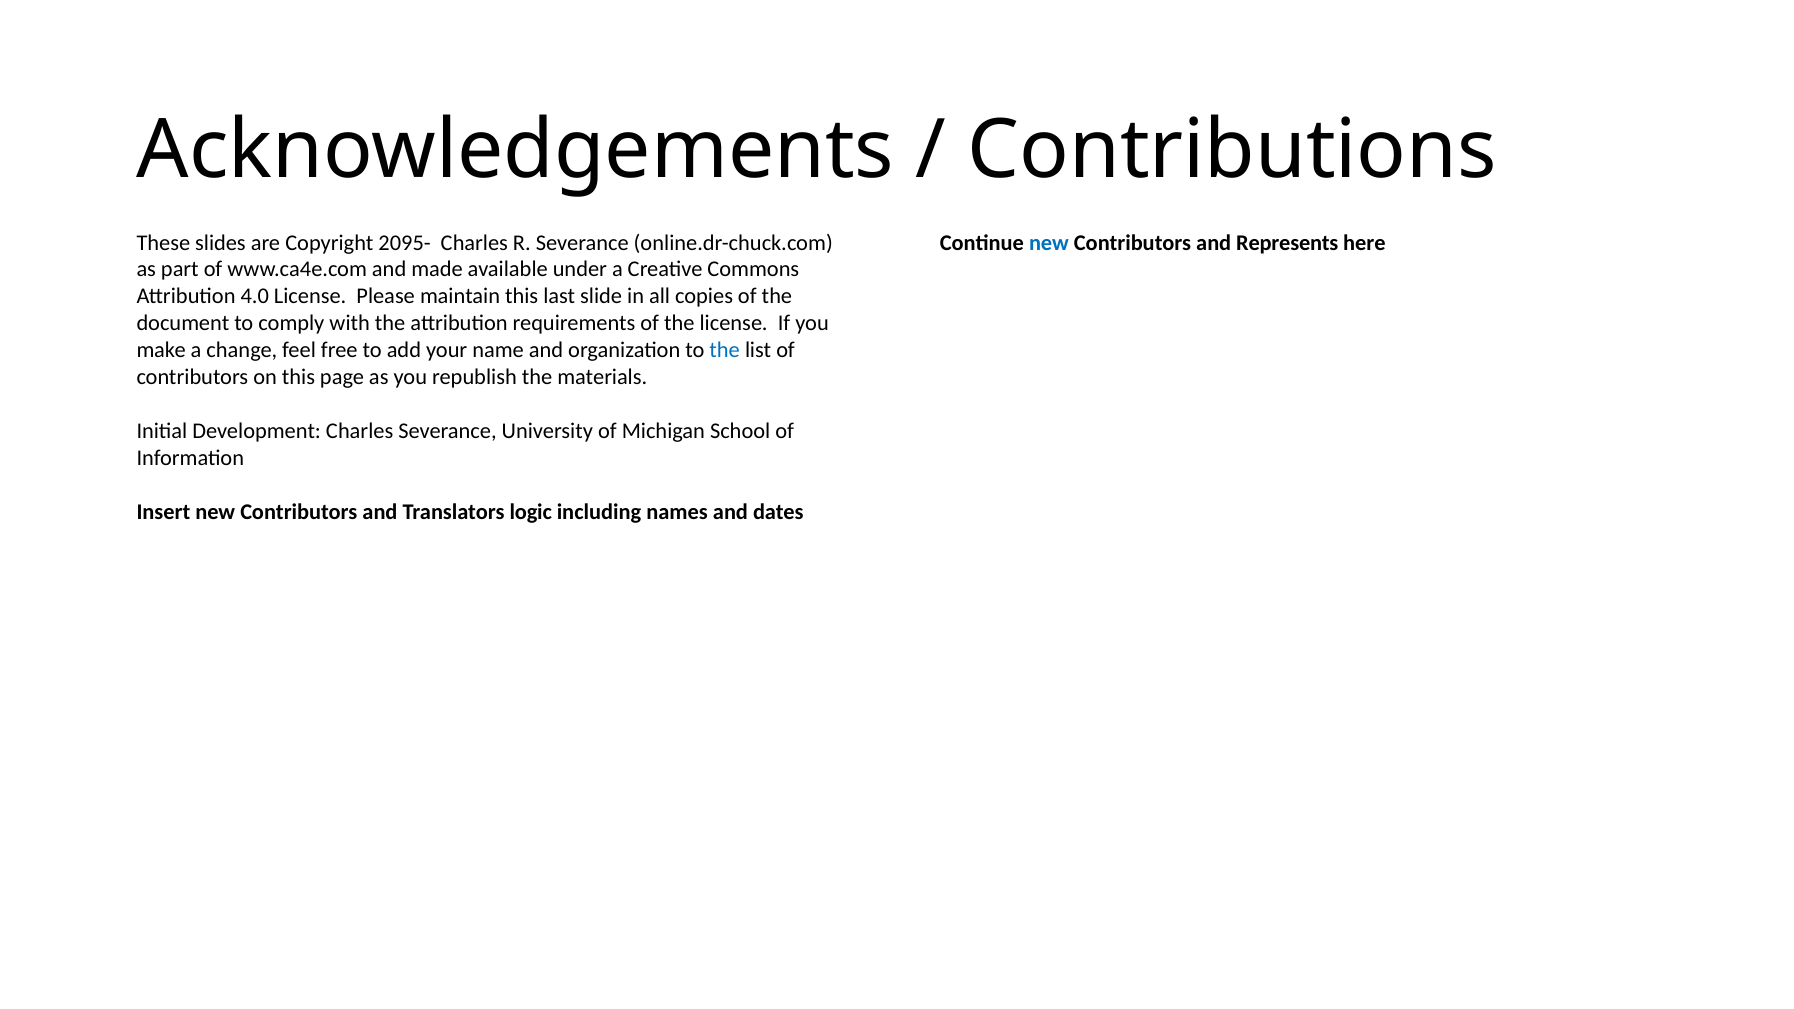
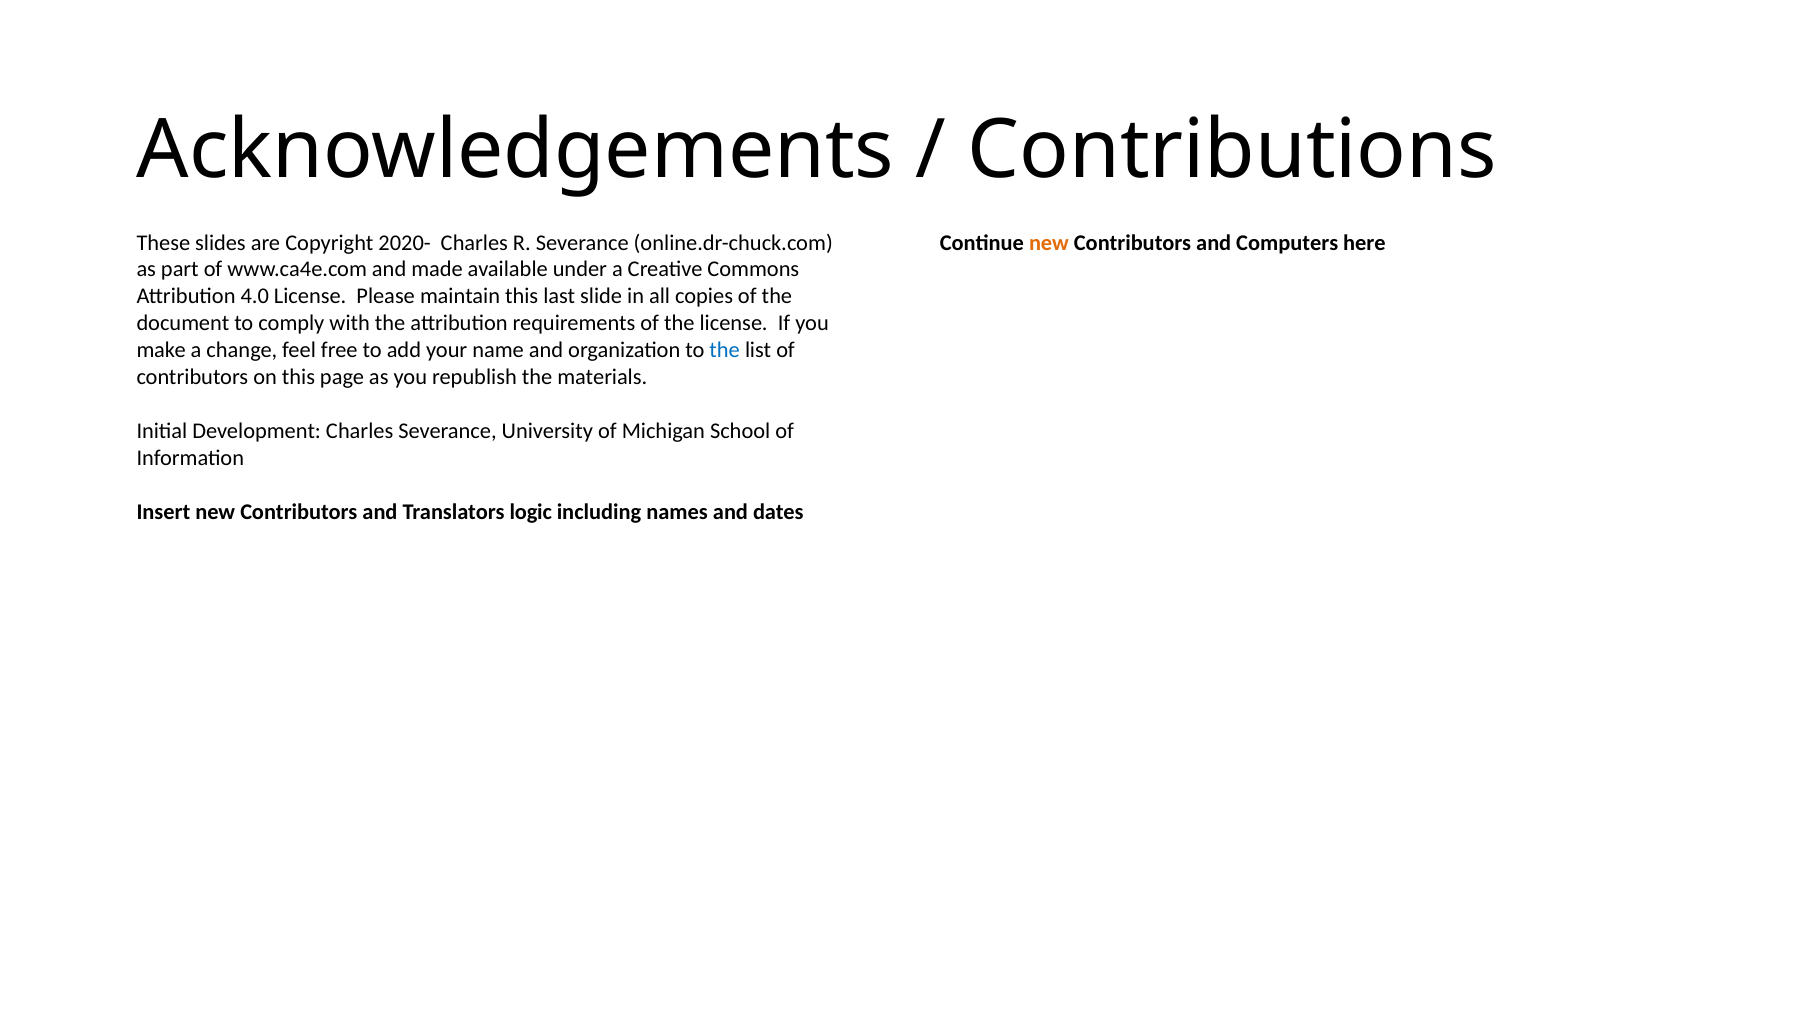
2095-: 2095- -> 2020- (405, 243)
new colour: blue -> orange (1049, 243)
Represents: Represents -> Computers (1287, 243)
